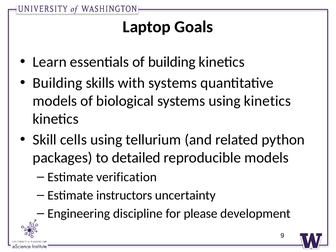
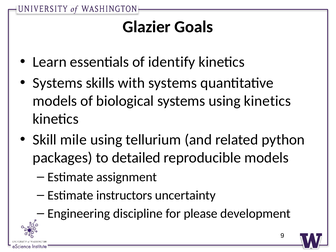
Laptop: Laptop -> Glazier (147, 27)
of building: building -> identify (172, 62)
Building: Building -> Systems (58, 83)
cells: cells -> mile (73, 140)
verification: verification -> assignment (127, 177)
